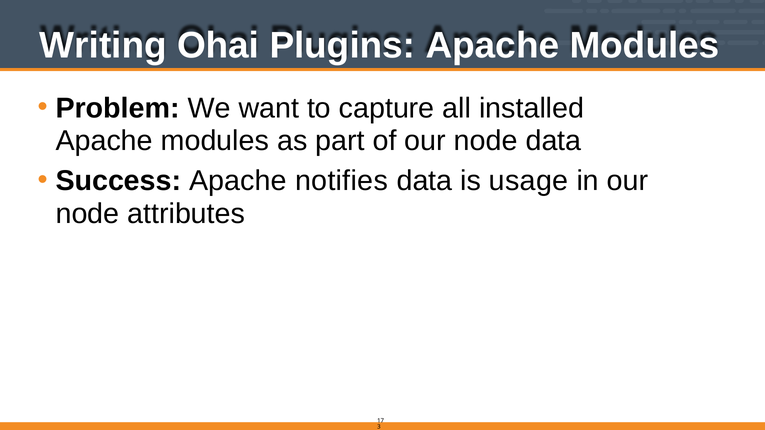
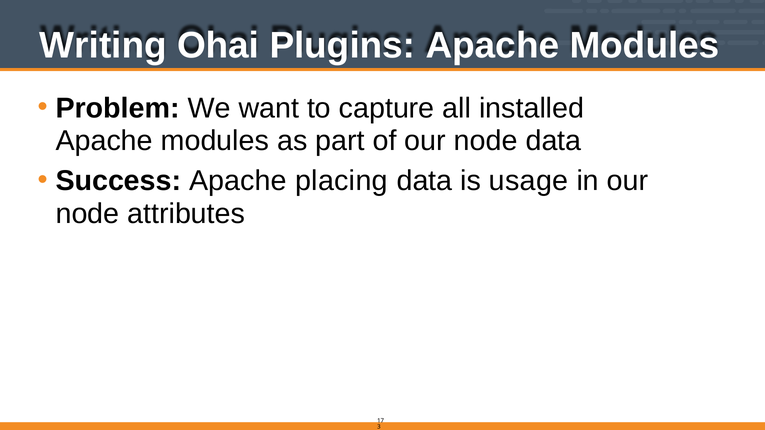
notifies: notifies -> placing (341, 181)
